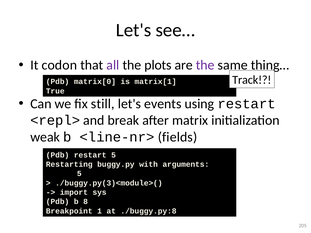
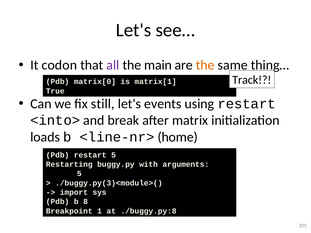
plots: plots -> main (158, 65)
the colour: purple -> orange (205, 65)
<repl>: <repl> -> <into> (55, 121)
weak: weak -> loads (45, 137)
fields: fields -> home (178, 137)
